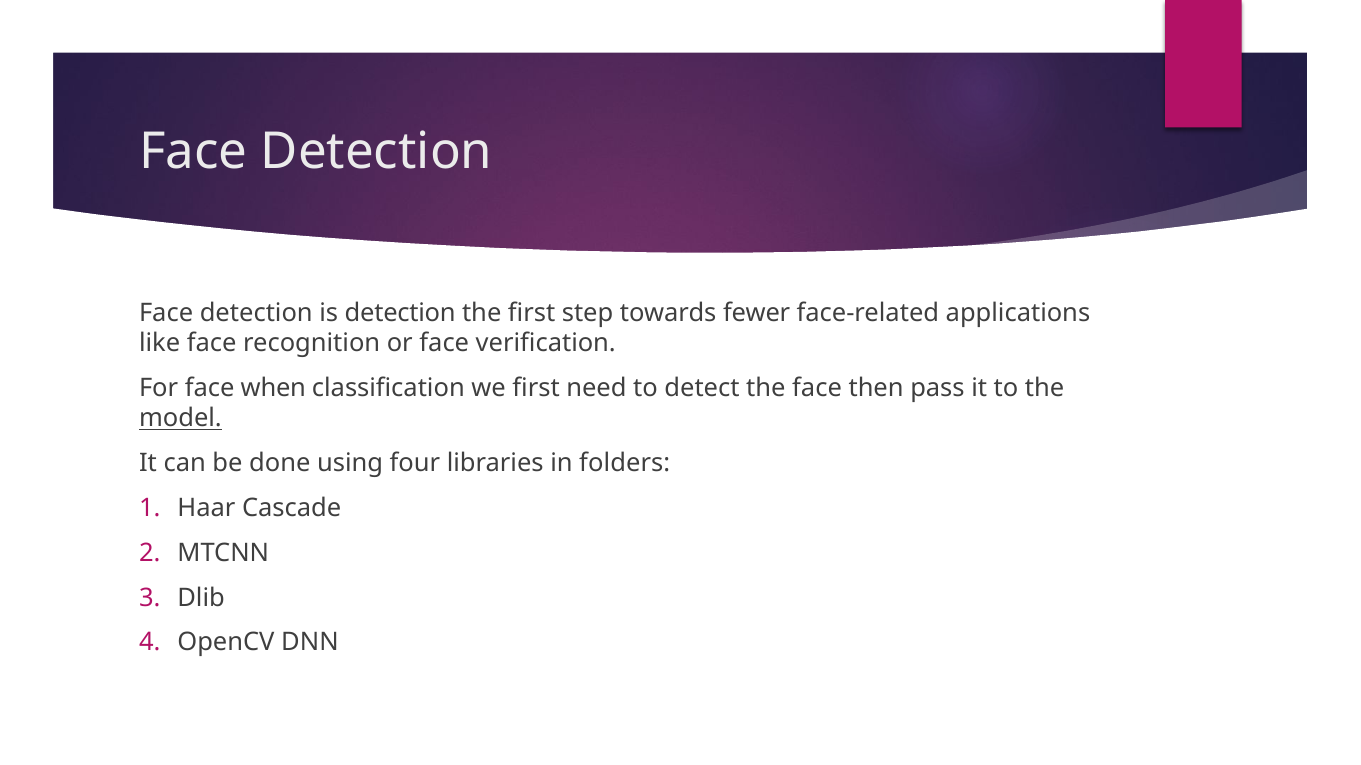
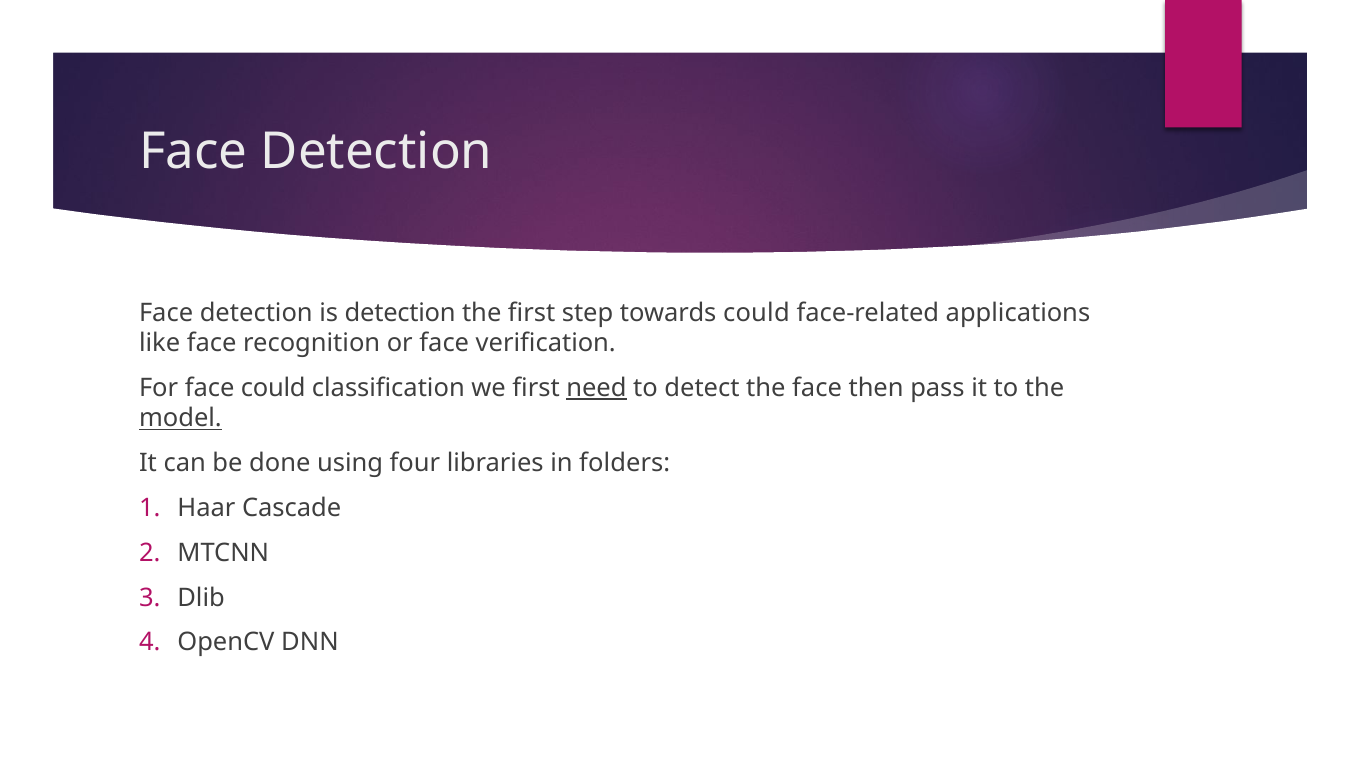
towards fewer: fewer -> could (756, 313)
face when: when -> could (273, 388)
need underline: none -> present (596, 388)
